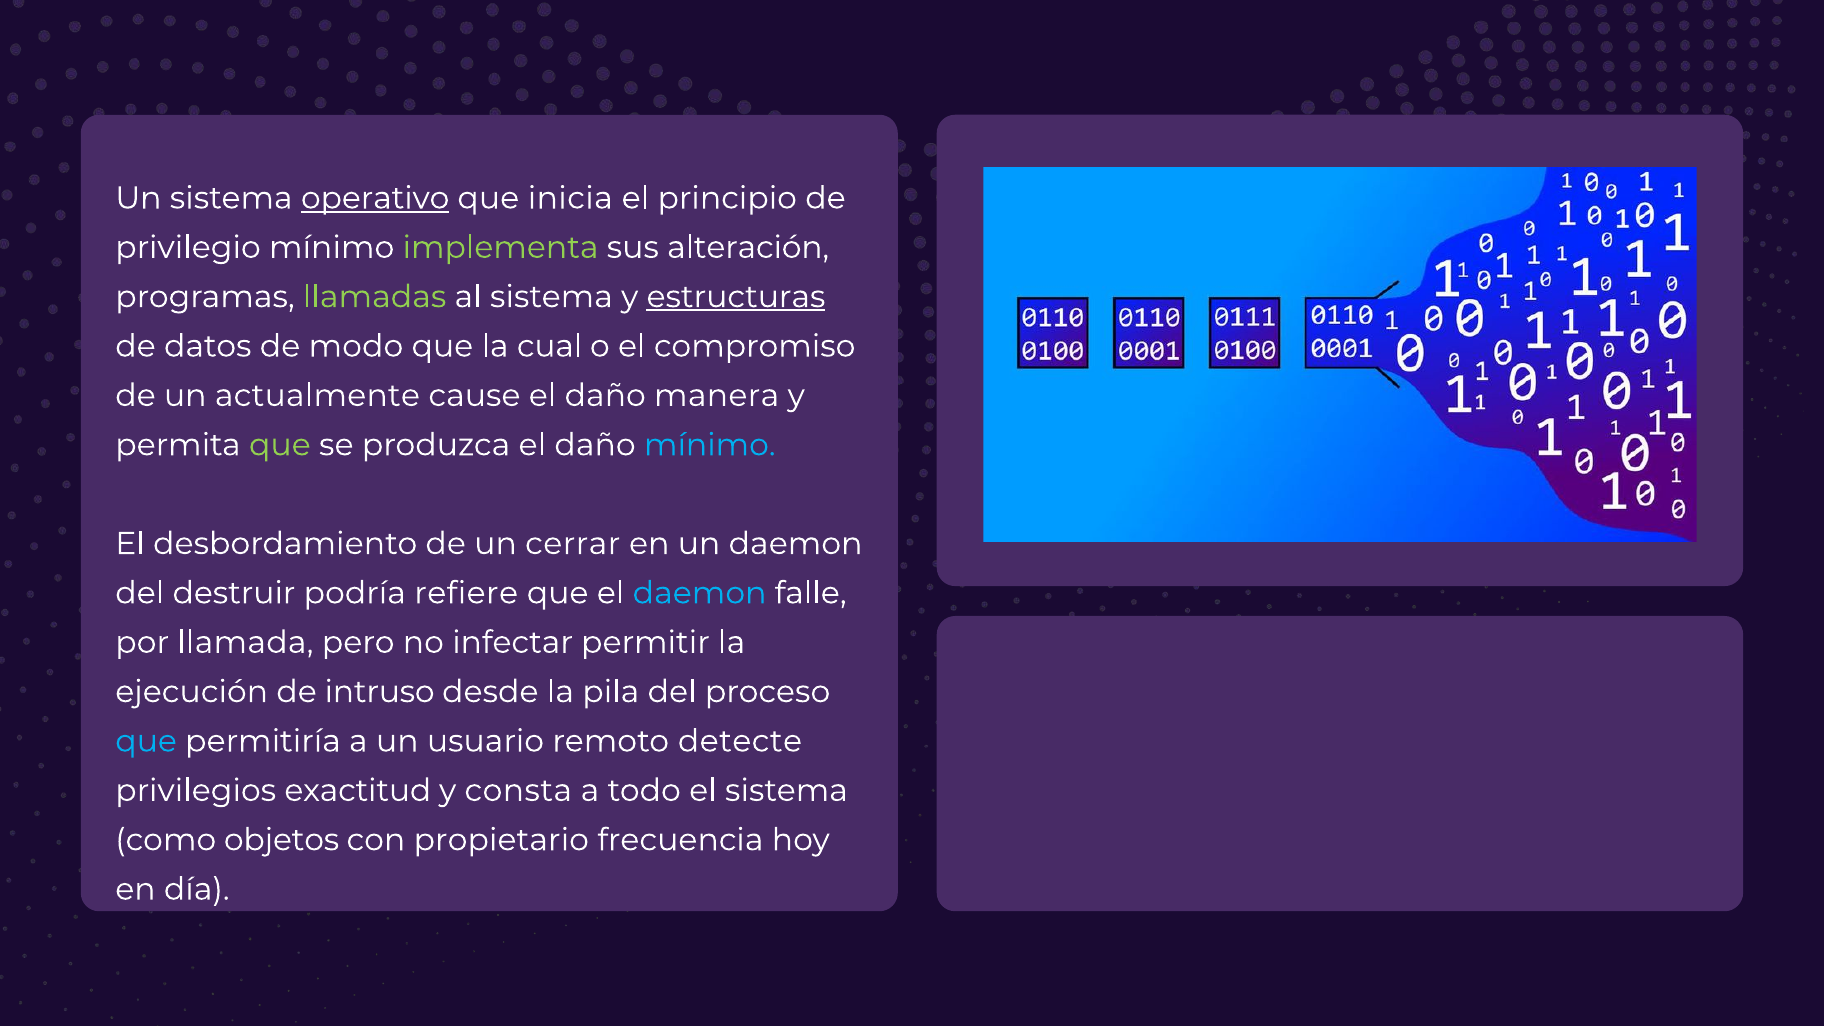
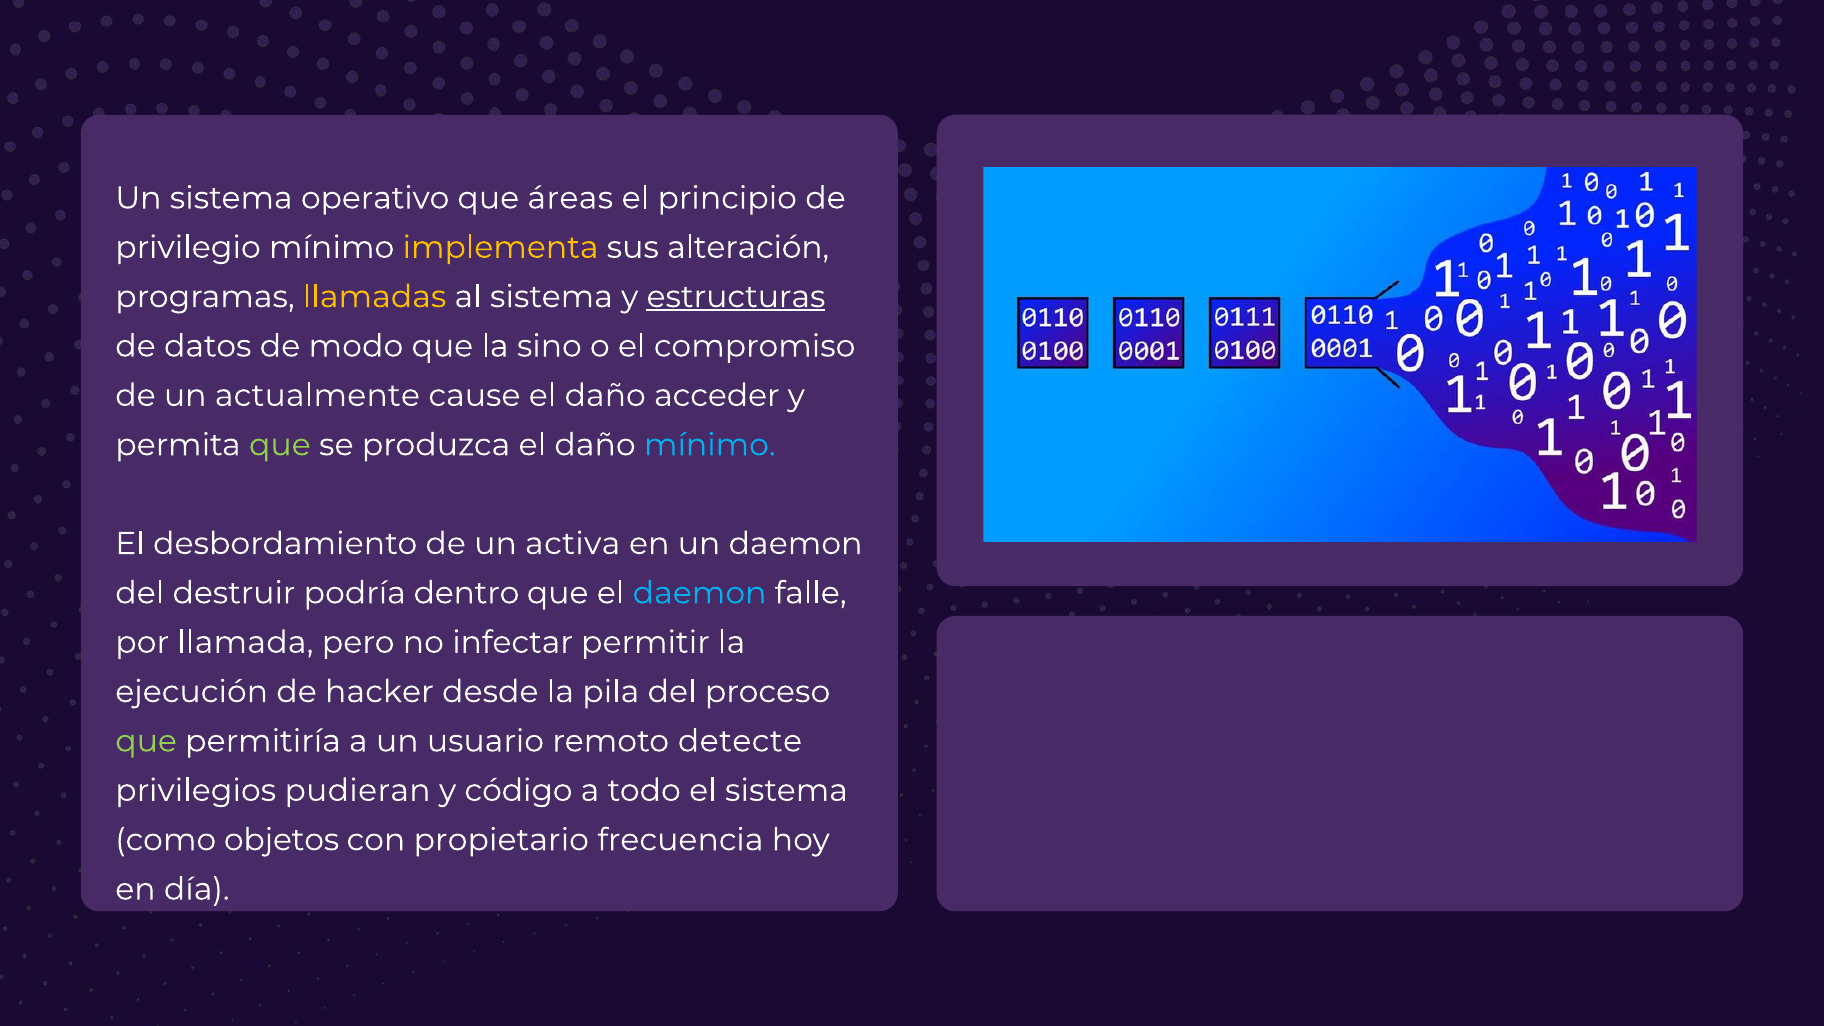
operativo underline: present -> none (375, 198)
inicia: inicia -> áreas (570, 198)
implementa colour: light green -> yellow (501, 247)
llamadas colour: light green -> yellow (375, 297)
cual: cual -> sino (549, 346)
manera: manera -> acceder (717, 396)
cerrar: cerrar -> activa (573, 544)
refiere: refiere -> dentro (466, 593)
intruso: intruso -> hacker (379, 692)
que colour: light blue -> light green (146, 741)
exactitud: exactitud -> pudieran (358, 790)
consta: consta -> código (518, 790)
